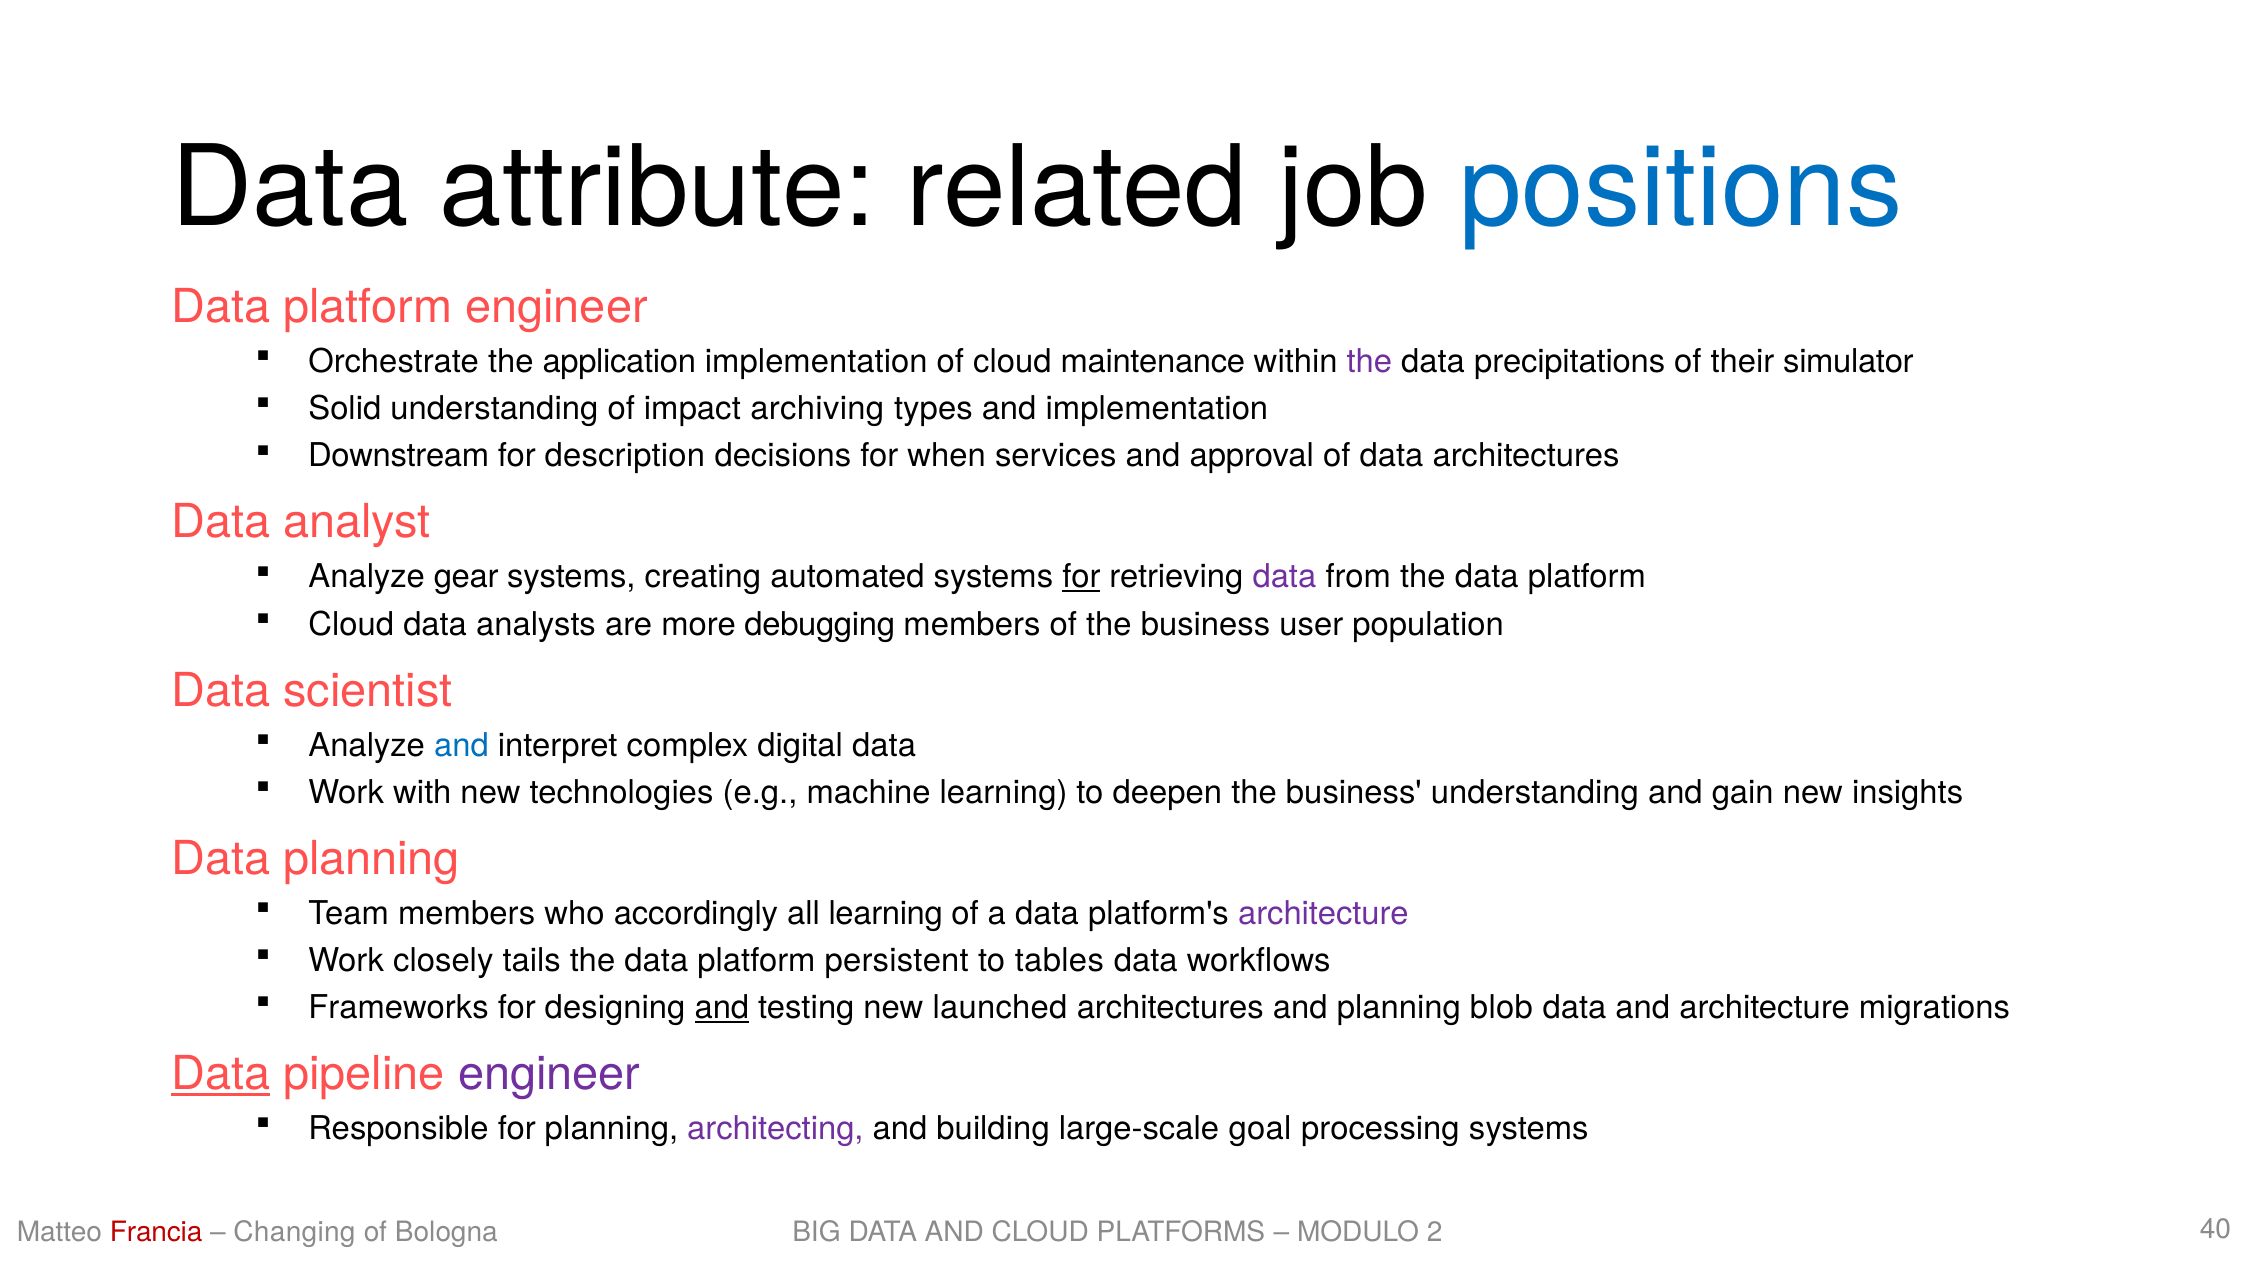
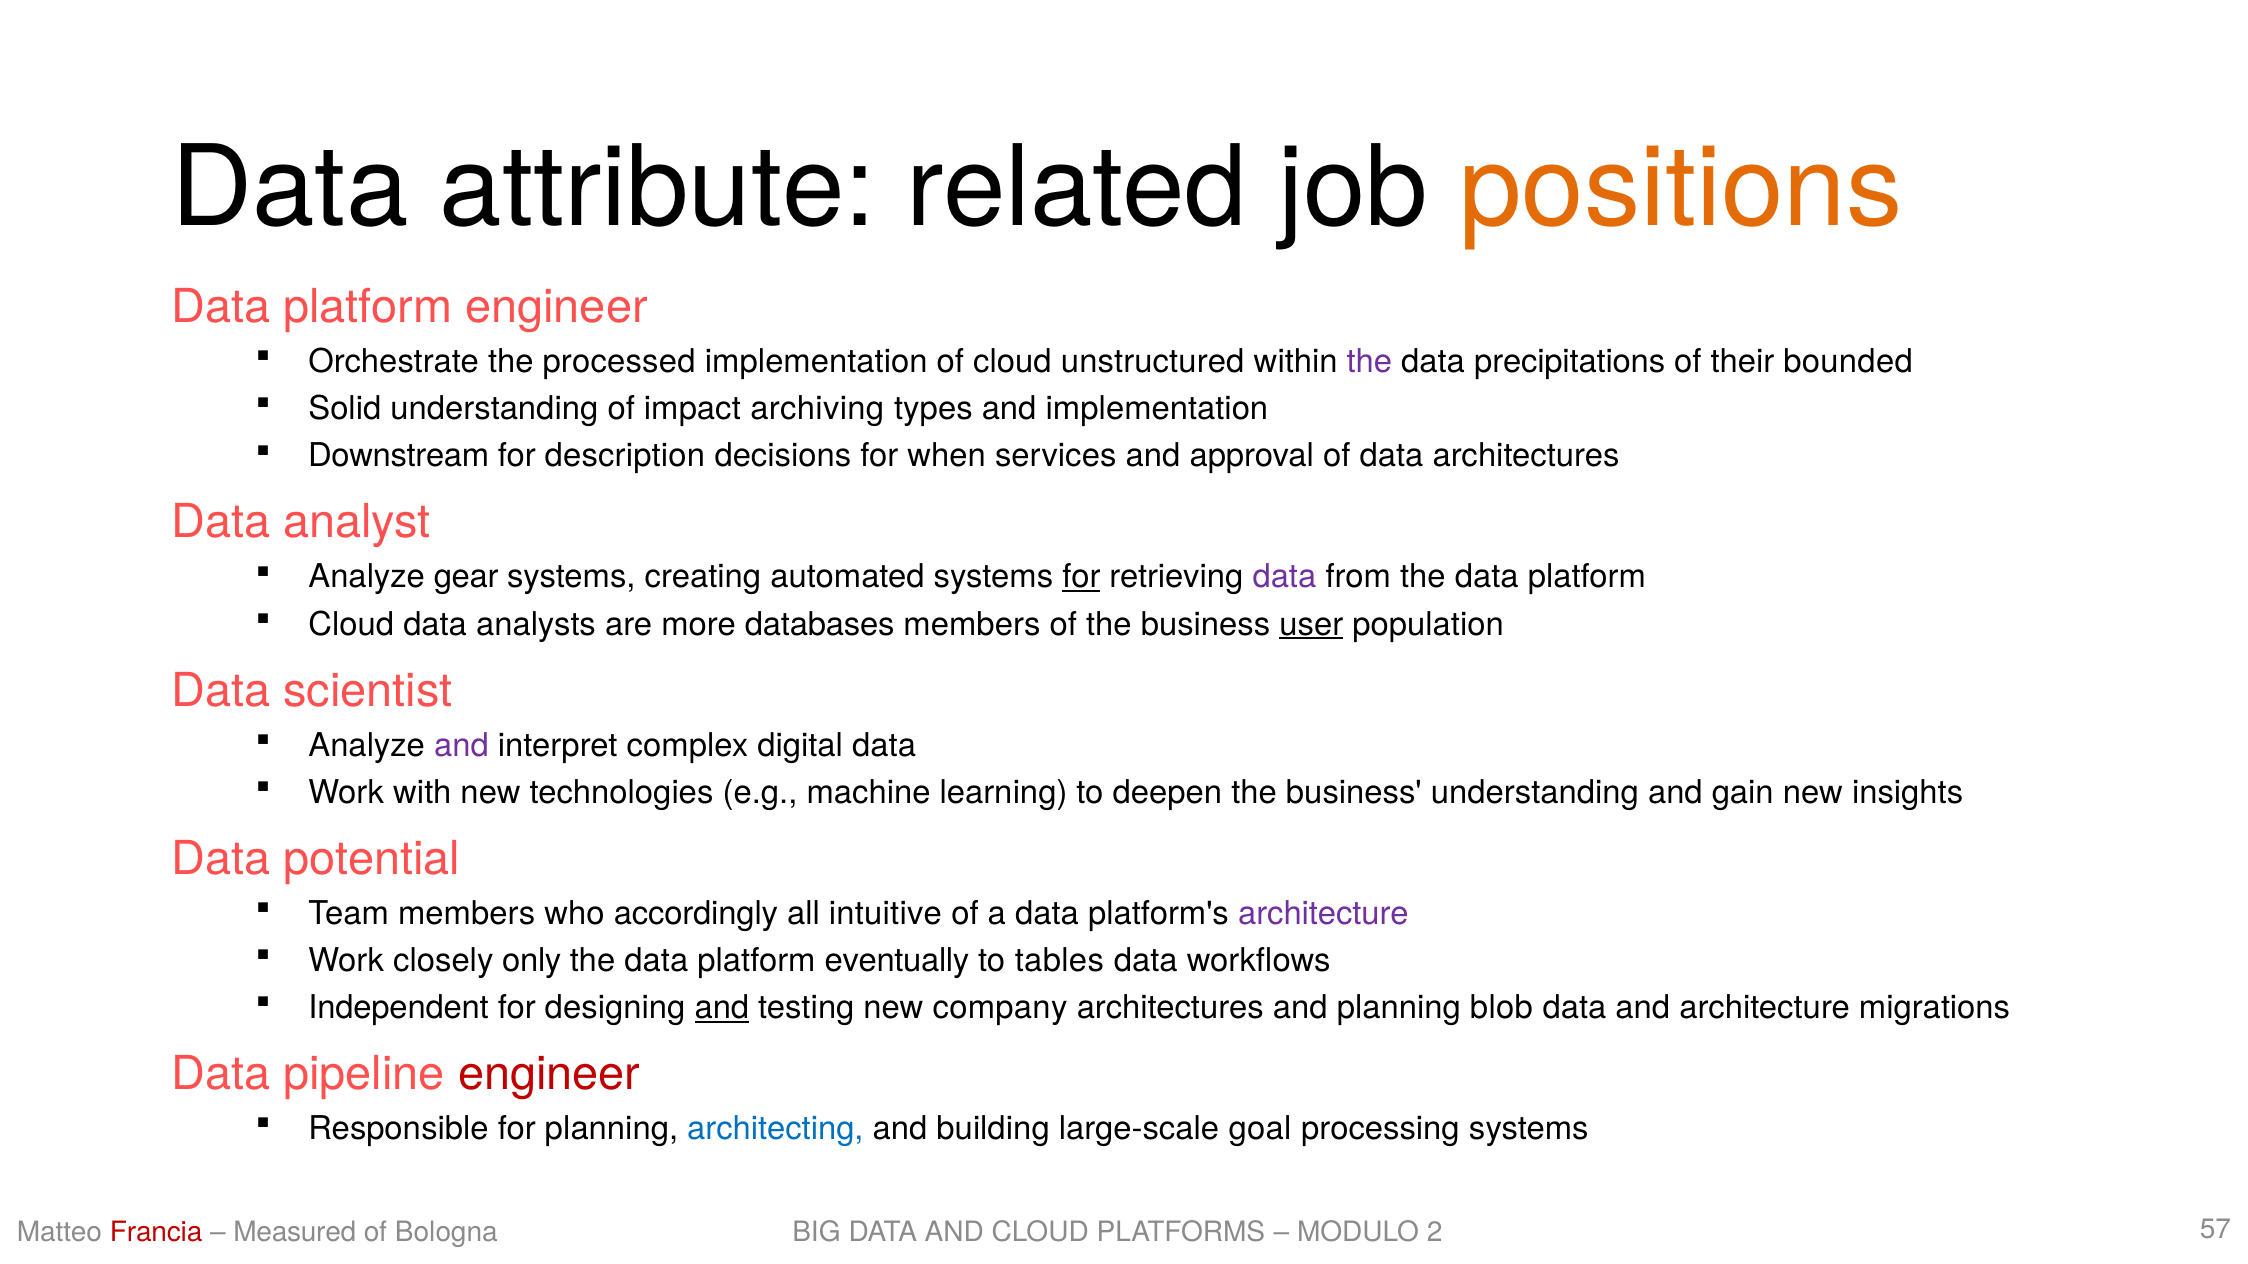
positions colour: blue -> orange (1681, 189)
application: application -> processed (619, 362)
maintenance: maintenance -> unstructured (1153, 362)
simulator: simulator -> bounded (1848, 362)
debugging: debugging -> databases (820, 624)
user underline: none -> present (1311, 624)
and colour: blue -> purple (461, 746)
Data planning: planning -> potential (372, 859)
all learning: learning -> intuitive (885, 914)
tails: tails -> only (532, 961)
persistent: persistent -> eventually (897, 961)
Frameworks: Frameworks -> Independent (399, 1008)
launched: launched -> company (1000, 1008)
Data underline: present -> none (221, 1075)
engineer colour: purple -> red (549, 1075)
architecting colour: purple -> blue (775, 1129)
Changing: Changing -> Measured (295, 1233)
40: 40 -> 57 (2216, 1230)
